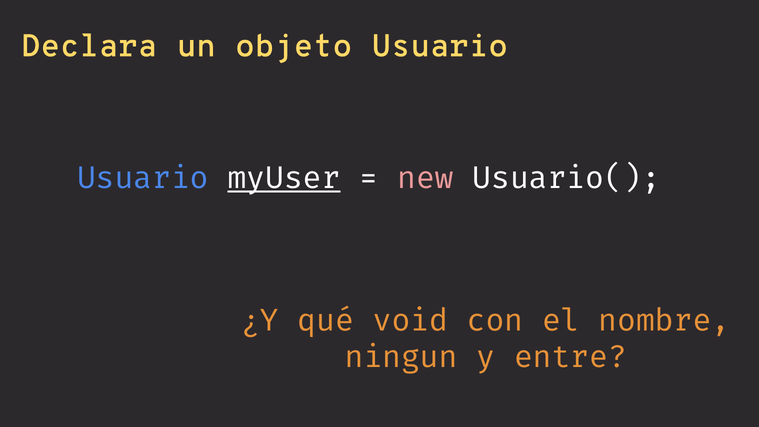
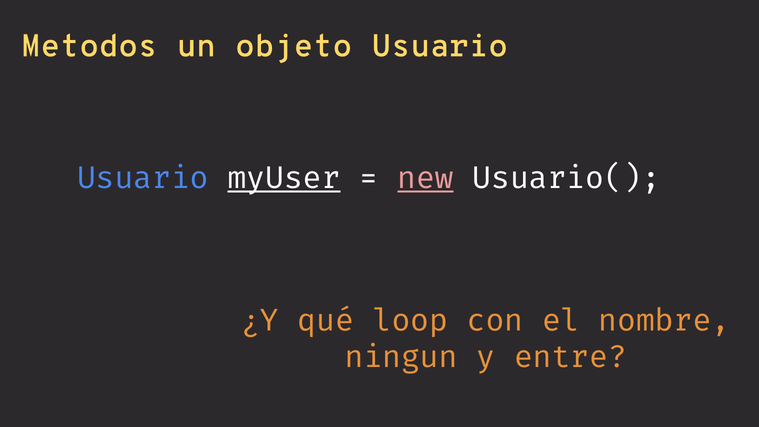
Declara: Declara -> Metodos (89, 46)
new underline: none -> present (425, 178)
void: void -> loop (410, 321)
